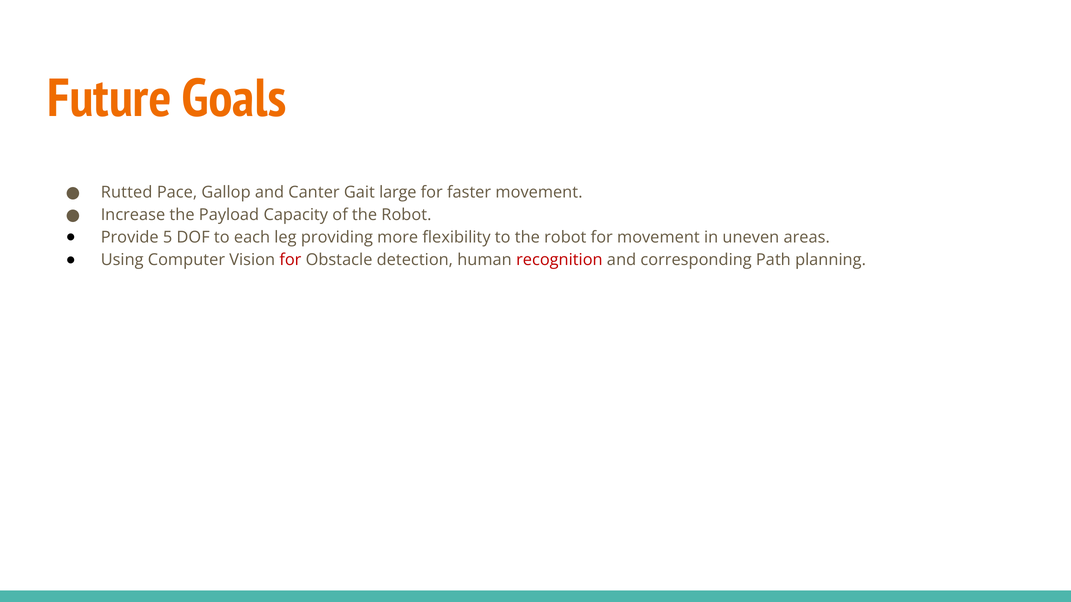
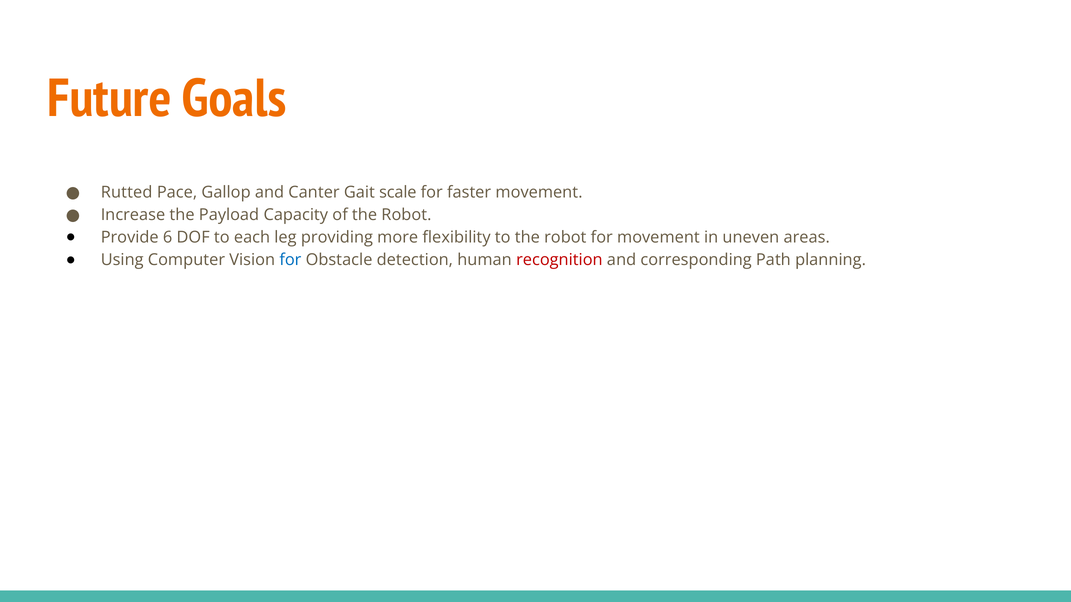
large: large -> scale (398, 193)
5: 5 -> 6 (168, 238)
for colour: red -> blue (290, 260)
